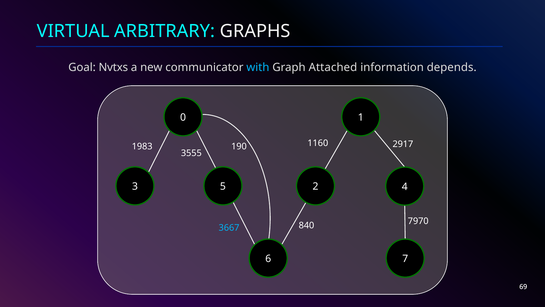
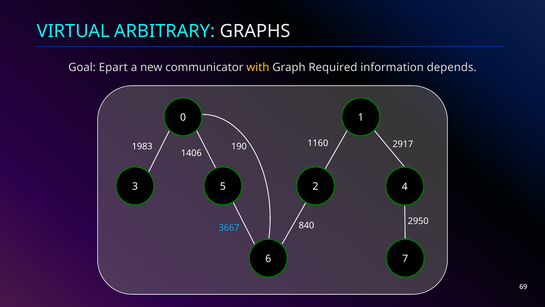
Nvtxs: Nvtxs -> Epart (113, 67)
with colour: light blue -> yellow (258, 67)
Attached: Attached -> Required (333, 67)
3555: 3555 -> 1406 (191, 153)
7970: 7970 -> 2950 (418, 221)
